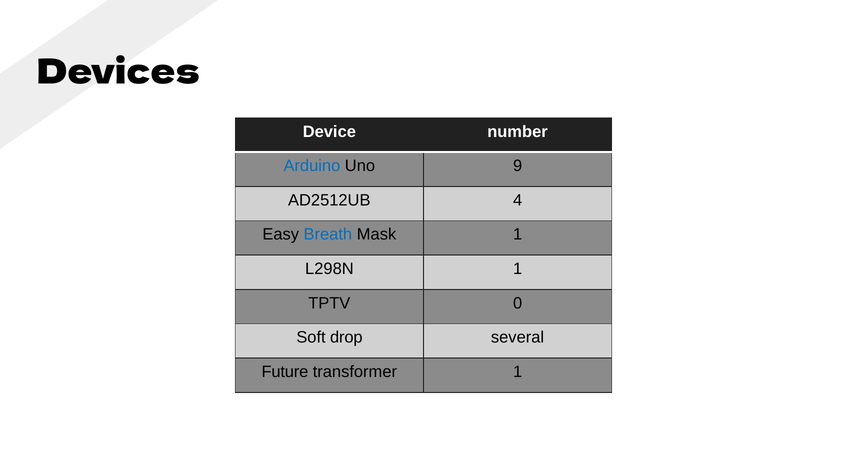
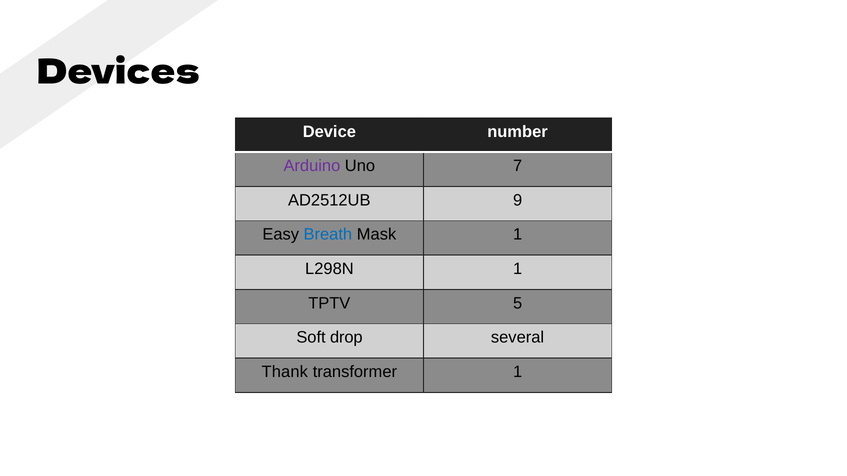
Arduino colour: blue -> purple (312, 166)
9: 9 -> 7 (518, 166)
4: 4 -> 9 (518, 200)
0: 0 -> 5 (518, 303)
Future: Future -> Thank (285, 372)
